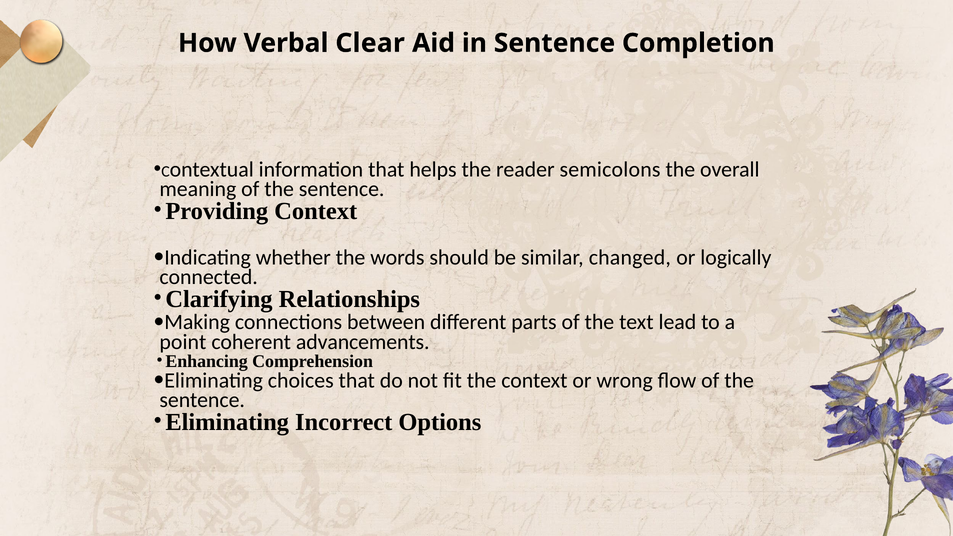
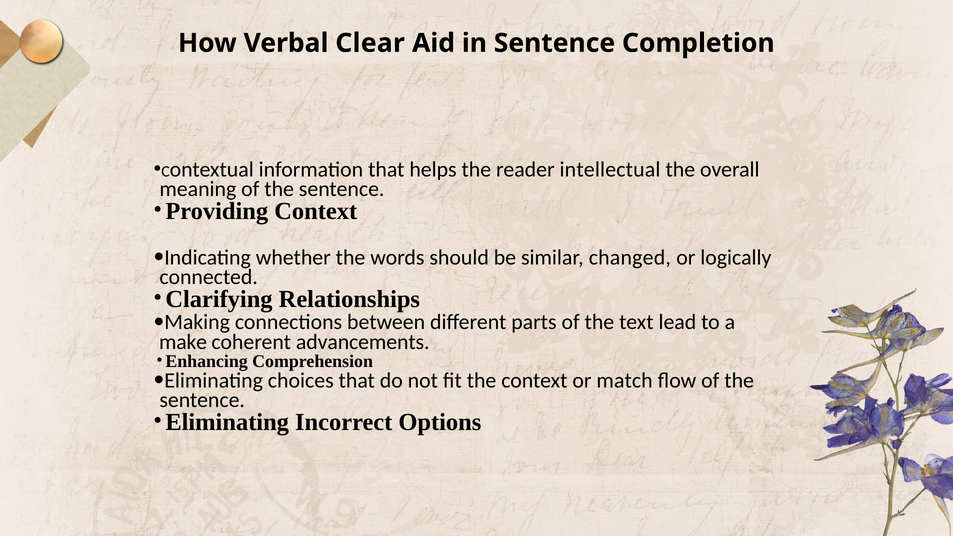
semicolons: semicolons -> intellectual (610, 169)
point: point -> make (183, 342)
wrong: wrong -> match (625, 380)
